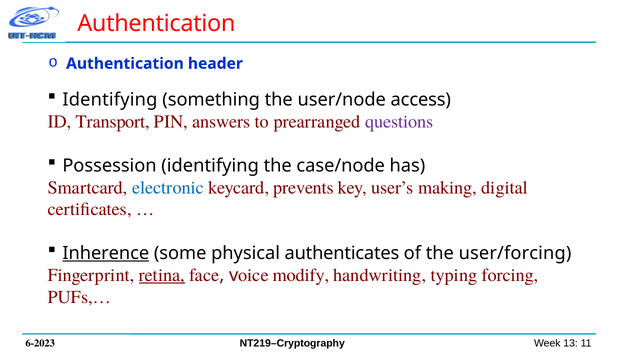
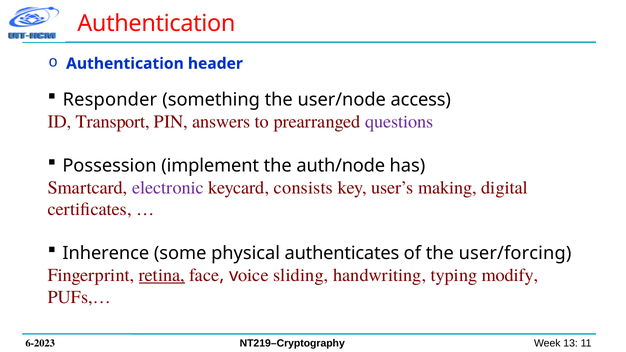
Identifying: Identifying -> Responder (110, 100)
Possession identifying: identifying -> implement (210, 166)
case/node: case/node -> auth/node (341, 166)
electronic colour: blue -> purple (168, 188)
prevents: prevents -> consists (303, 188)
Inherence underline: present -> none (106, 253)
modify: modify -> sliding (301, 275)
forcing: forcing -> modify (510, 275)
